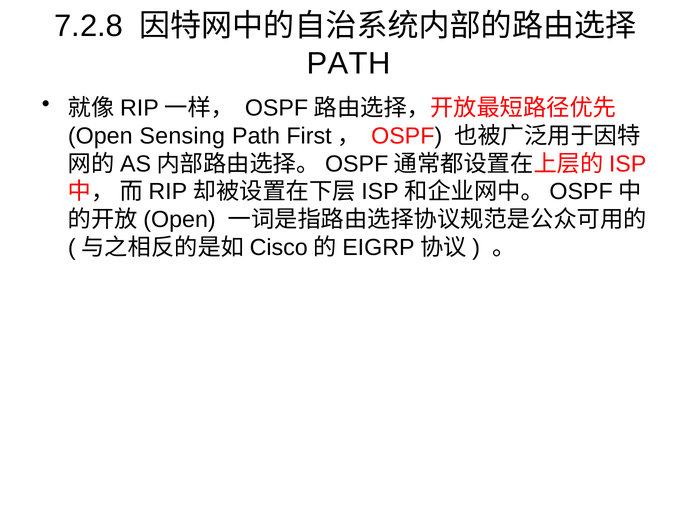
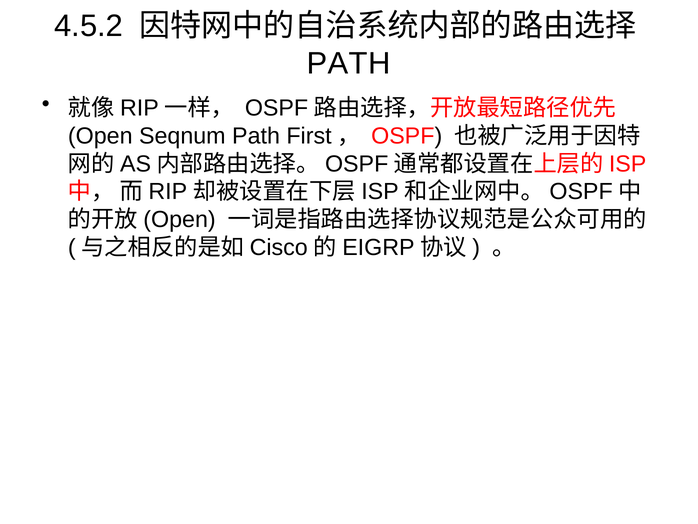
7.2.8: 7.2.8 -> 4.5.2 (89, 26)
Sensing: Sensing -> Seqnum (182, 136)
